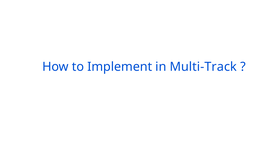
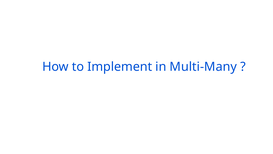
Multi-Track: Multi-Track -> Multi-Many (203, 67)
